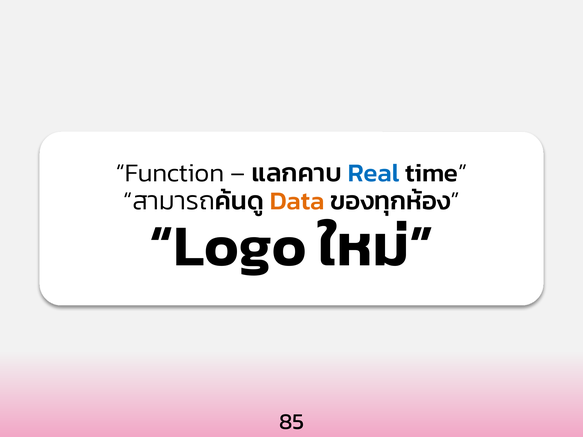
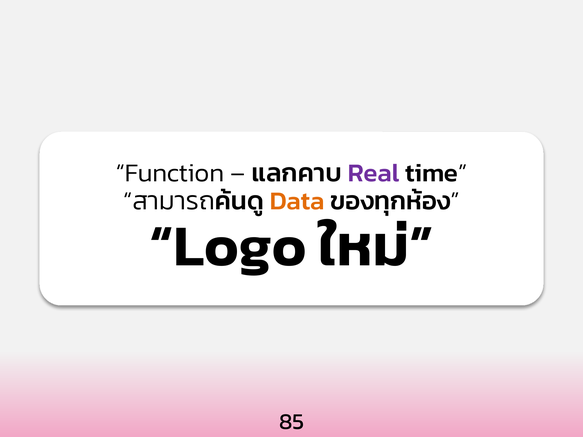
Real colour: blue -> purple (374, 173)
